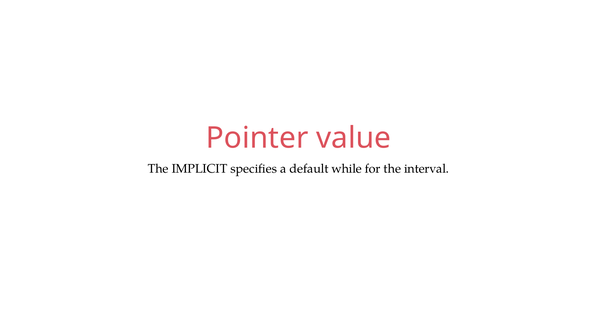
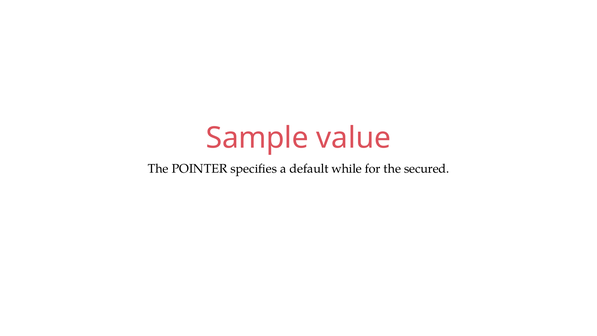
Pointer: Pointer -> Sample (257, 138)
IMPLICIT: IMPLICIT -> POINTER (199, 169)
interval: interval -> secured (427, 169)
